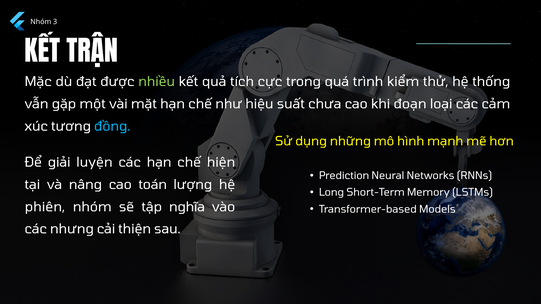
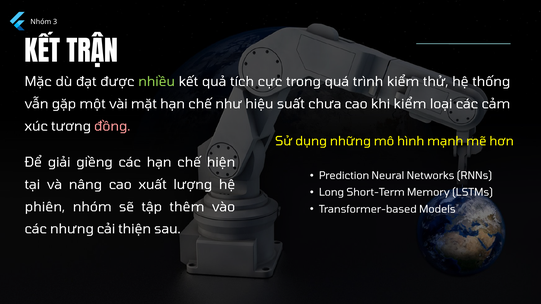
khi đoạn: đoạn -> kiểm (410, 104)
đồng colour: light blue -> pink (112, 126)
luyện: luyện -> giềng (95, 163)
toán: toán -> xuất (153, 185)
nghĩa: nghĩa -> thêm (187, 207)
